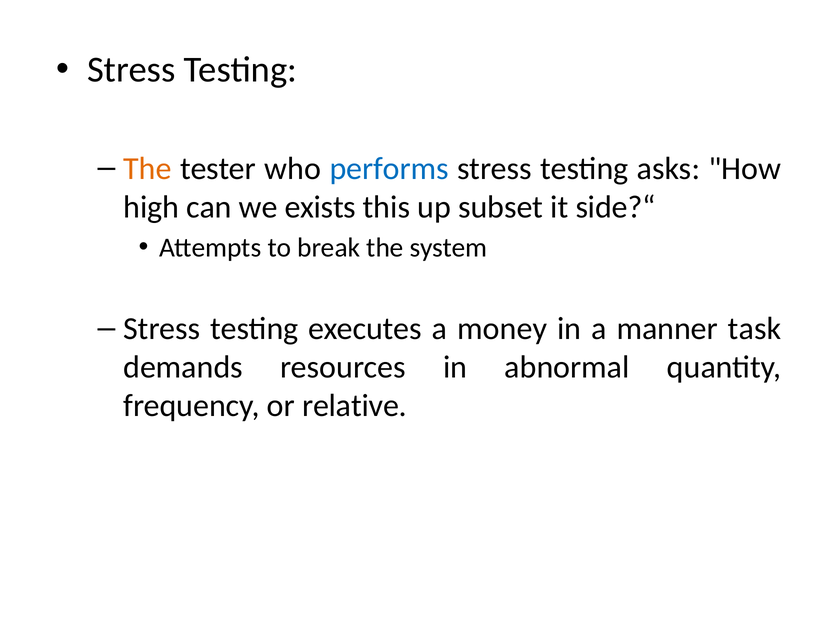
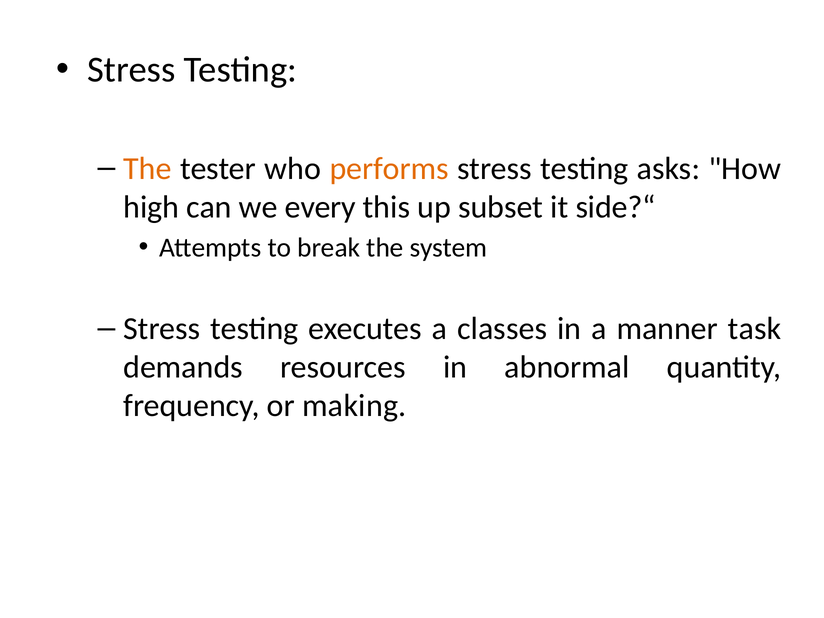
performs colour: blue -> orange (389, 168)
exists: exists -> every (320, 207)
money: money -> classes (502, 329)
relative: relative -> making (354, 406)
